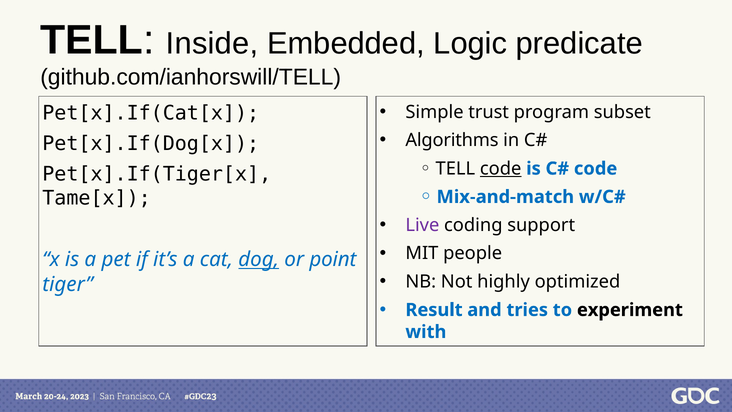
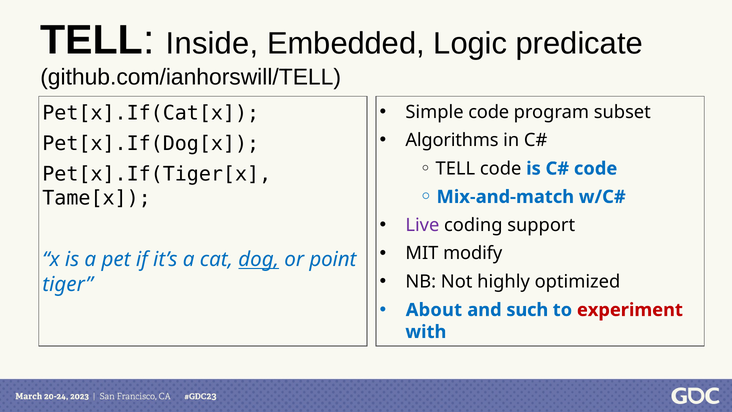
Simple trust: trust -> code (489, 112)
code underline: present -> none (501, 168)
people: people -> modify (473, 253)
Result: Result -> About (434, 310)
tries: tries -> such (527, 310)
experiment colour: black -> red (630, 310)
